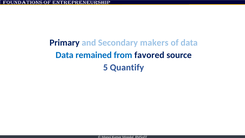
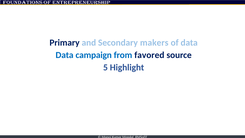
remained: remained -> campaign (94, 55)
Quantify: Quantify -> Highlight (127, 67)
